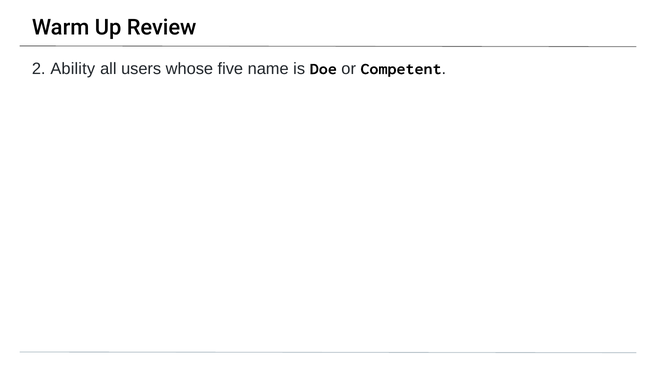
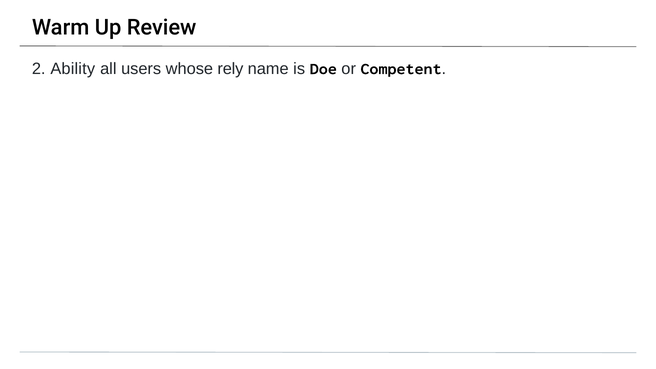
five: five -> rely (230, 69)
